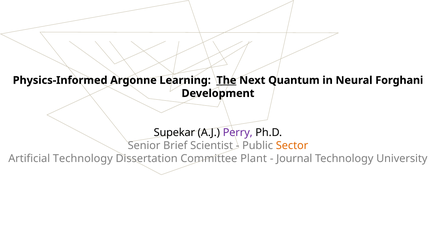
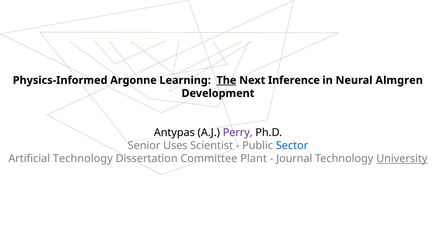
Quantum: Quantum -> Inference (294, 80)
Forghani: Forghani -> Almgren (399, 80)
Supekar: Supekar -> Antypas (174, 133)
Brief: Brief -> Uses (175, 146)
Sector colour: orange -> blue (292, 146)
University underline: none -> present (402, 159)
